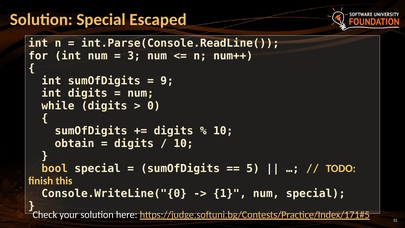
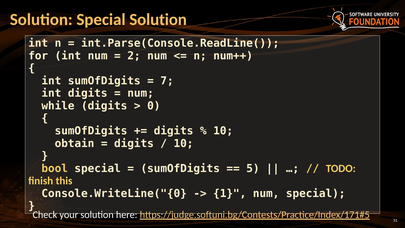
Special Escaped: Escaped -> Solution (158, 20)
3: 3 -> 2 (134, 56)
9: 9 -> 7 (167, 81)
